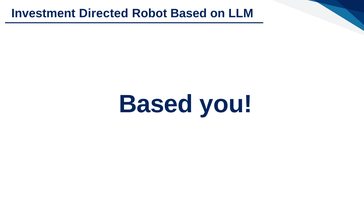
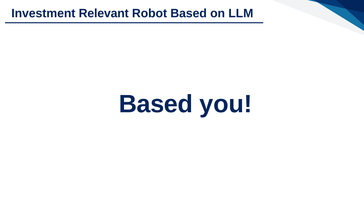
Directed: Directed -> Relevant (104, 13)
